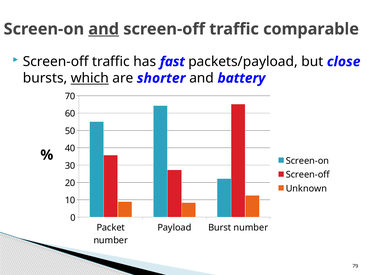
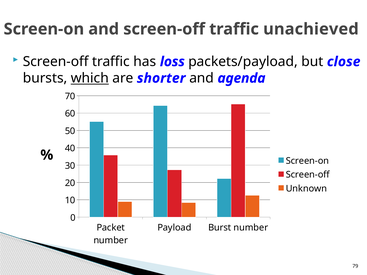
and underline: present -> none (104, 29)
comparable: comparable -> unachieved (311, 29)
fast: fast -> loss (172, 62)
battery: battery -> agenda (241, 78)
